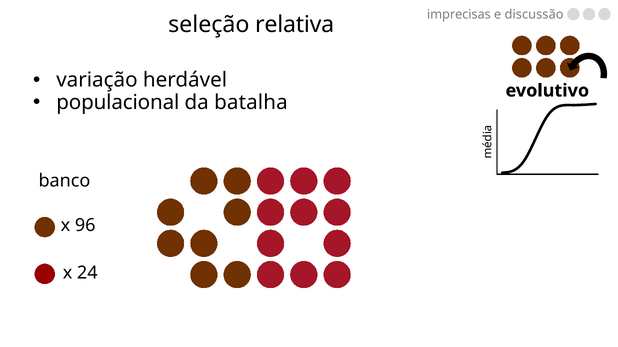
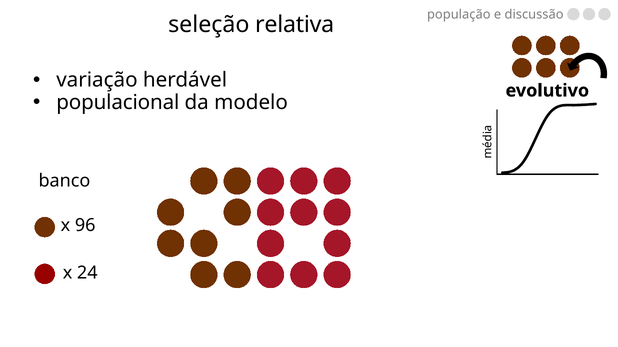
imprecisas: imprecisas -> população (459, 14)
batalha: batalha -> modelo (251, 103)
